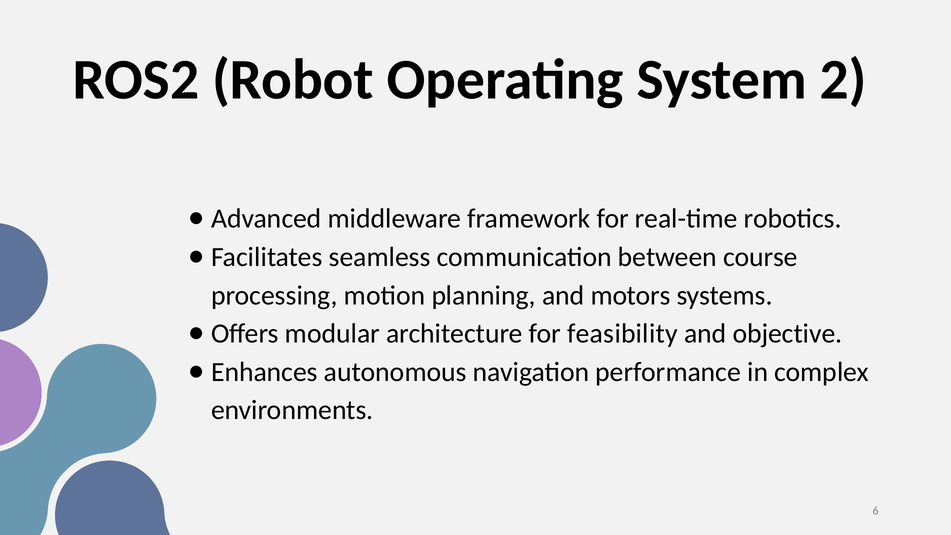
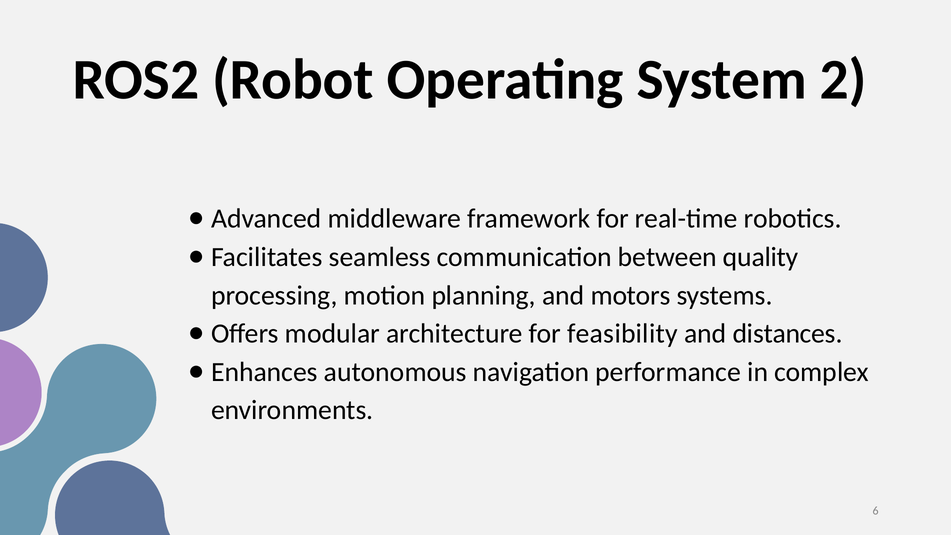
course: course -> quality (761, 257)
objective: objective -> distances (788, 334)
